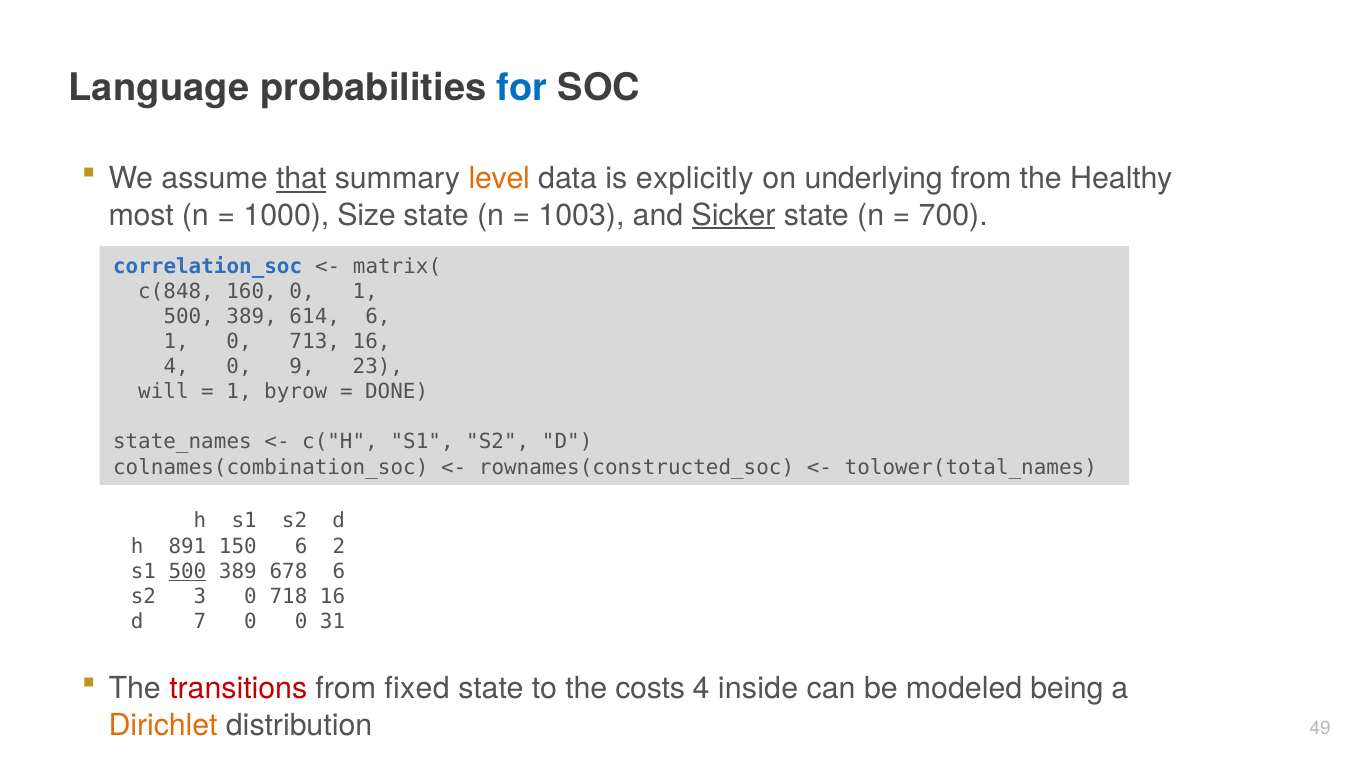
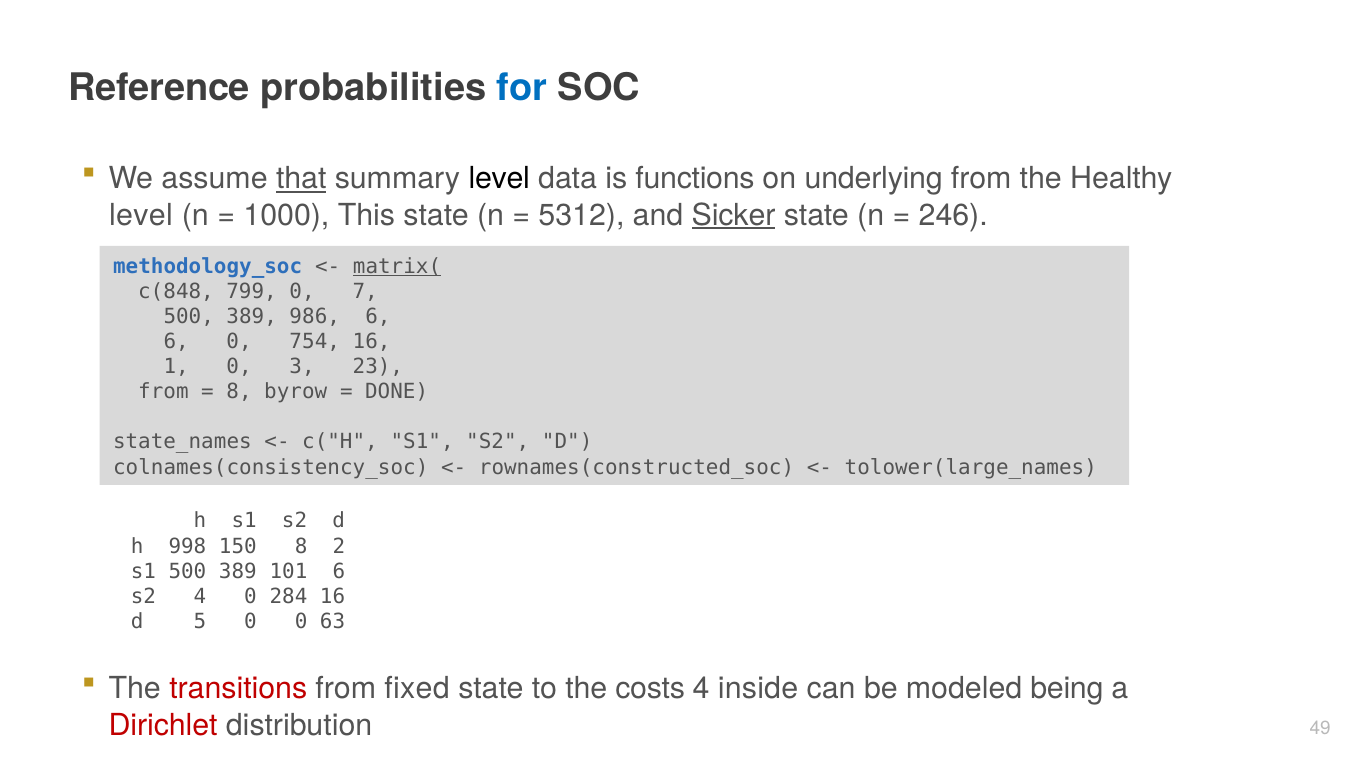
Language: Language -> Reference (159, 88)
level colour: orange -> black (499, 179)
explicitly: explicitly -> functions (695, 179)
most: most -> level (141, 215)
Size: Size -> This (366, 215)
1003: 1003 -> 5312 (581, 215)
700: 700 -> 246 (953, 215)
correlation_soc: correlation_soc -> methodology_soc (208, 267)
matrix( underline: none -> present (397, 267)
160: 160 -> 799 (252, 292)
0 1: 1 -> 7 (365, 292)
614: 614 -> 986 (315, 317)
1: 1 -> 6 (176, 342)
713: 713 -> 754 (315, 342)
4: 4 -> 1 (176, 367)
9: 9 -> 3 (302, 367)
will: will -> from (163, 392)
1: 1 -> 8 (239, 392)
colnames(combination_soc: colnames(combination_soc -> colnames(consistency_soc (271, 467)
tolower(total_names: tolower(total_names -> tolower(large_names (971, 467)
891: 891 -> 998 (187, 547)
150 6: 6 -> 8 (301, 547)
500 underline: present -> none (187, 572)
678: 678 -> 101 (288, 572)
s2 3: 3 -> 4 (200, 597)
718: 718 -> 284 (288, 597)
7: 7 -> 5 (200, 622)
31: 31 -> 63 (333, 622)
Dirichlet colour: orange -> red (163, 726)
